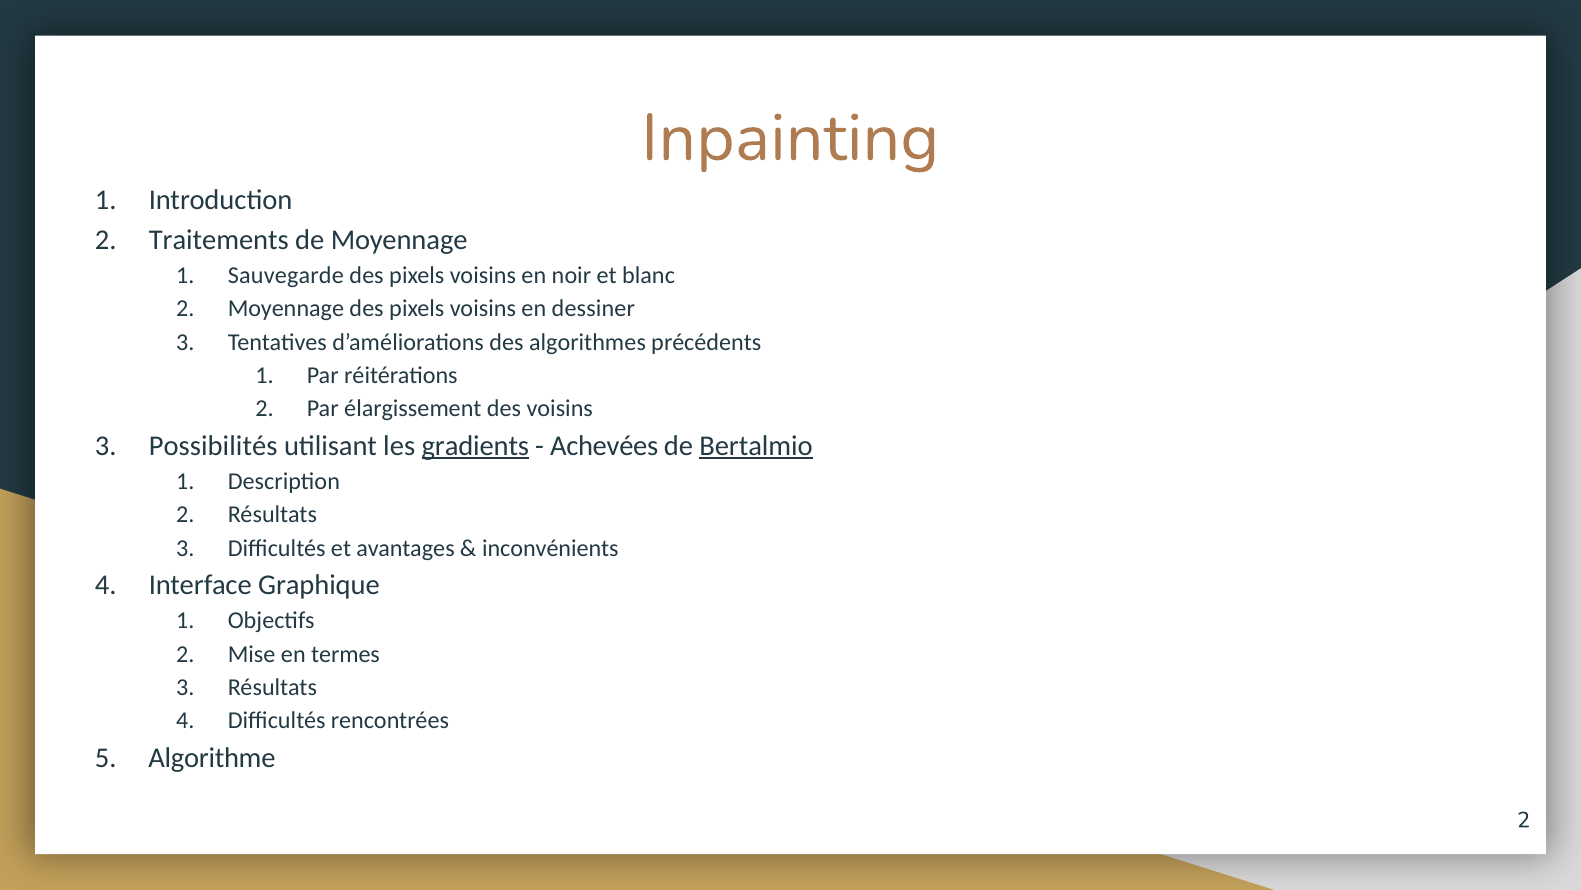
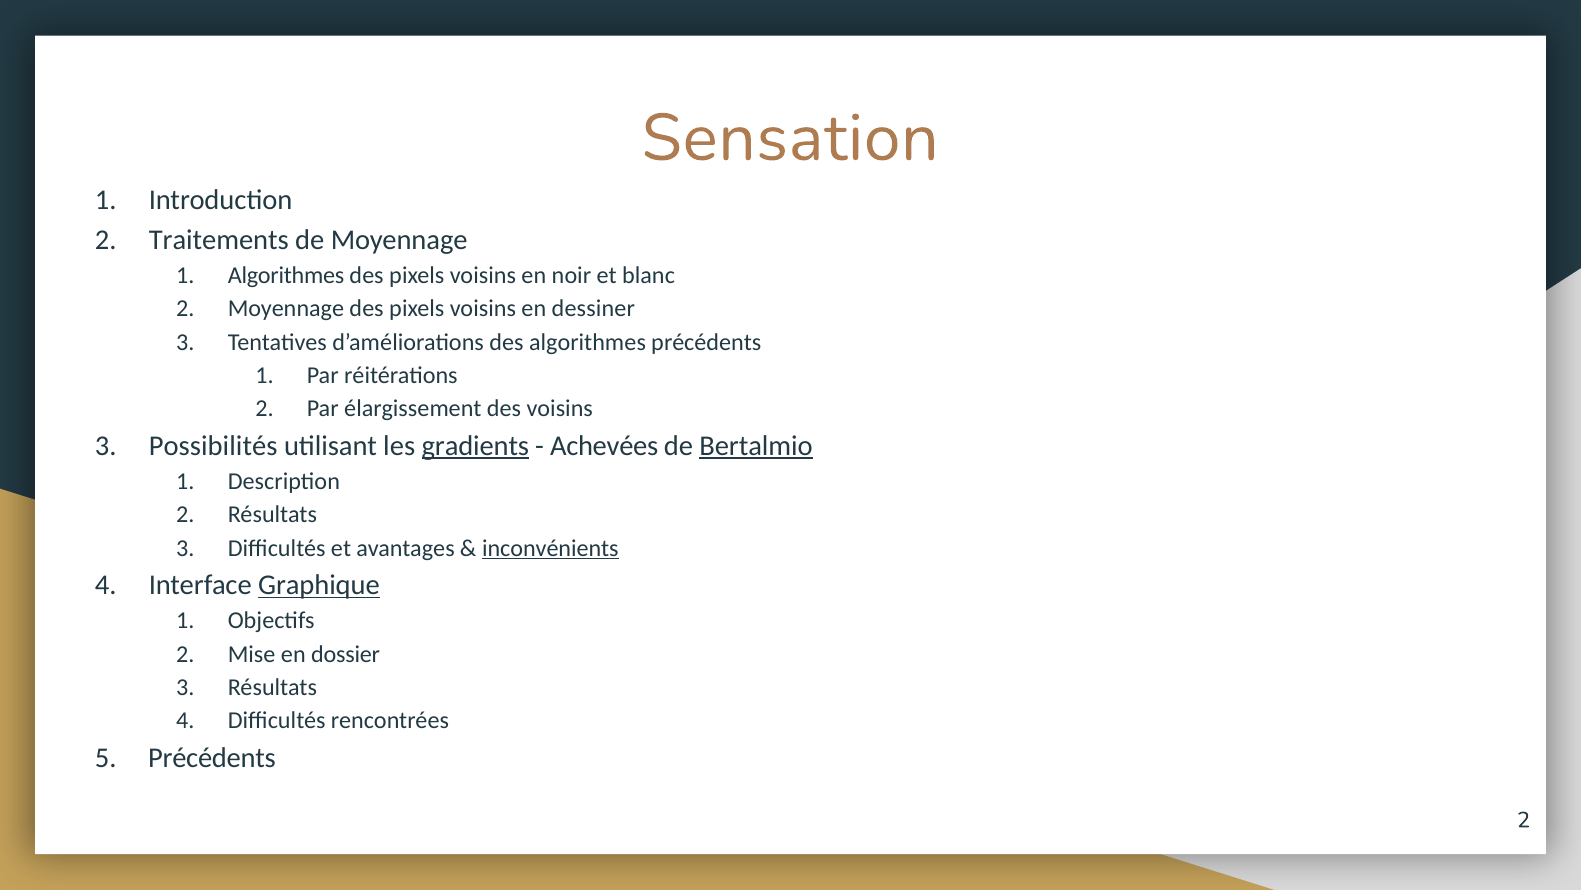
Inpainting: Inpainting -> Sensation (790, 138)
Sauvegarde: Sauvegarde -> Algorithmes (286, 275)
inconvénients underline: none -> present (550, 548)
Graphique underline: none -> present (319, 585)
termes: termes -> dossier (346, 654)
Algorithme: Algorithme -> Précédents (212, 757)
